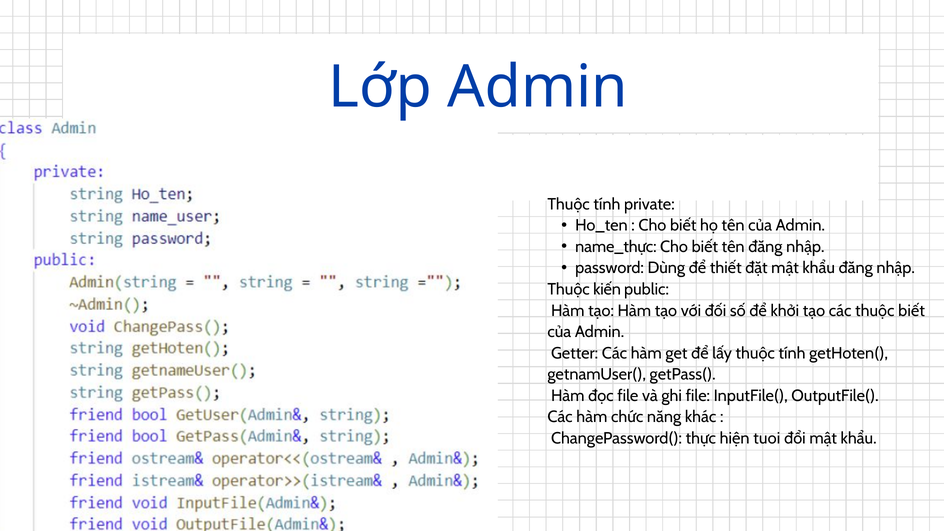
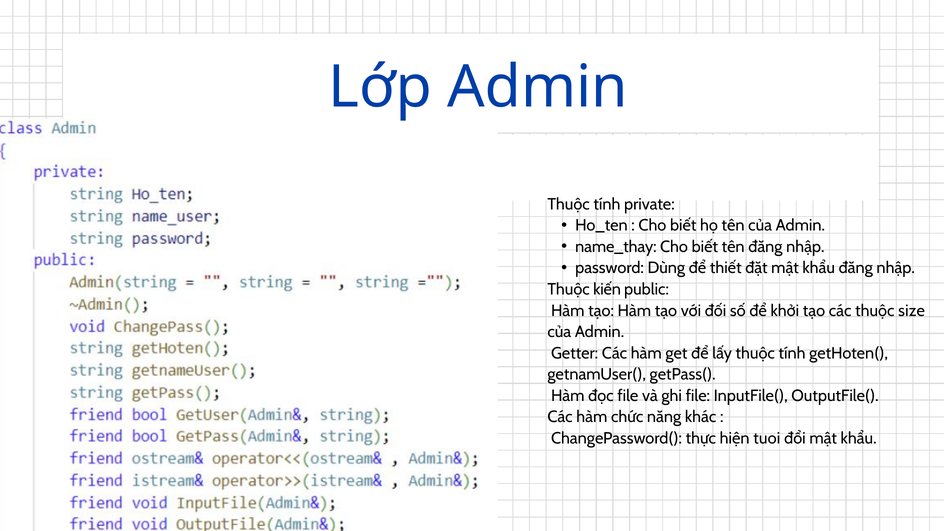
name_thực: name_thực -> name_thay (616, 247)
thuộc biết: biết -> size (912, 311)
